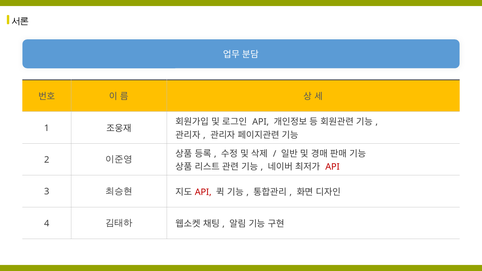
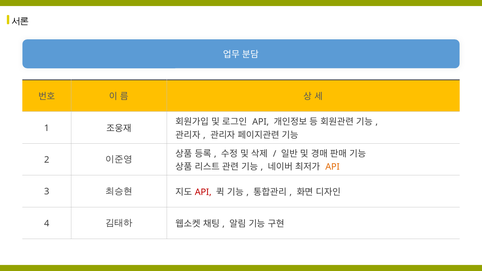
API colour: red -> orange (333, 167)
